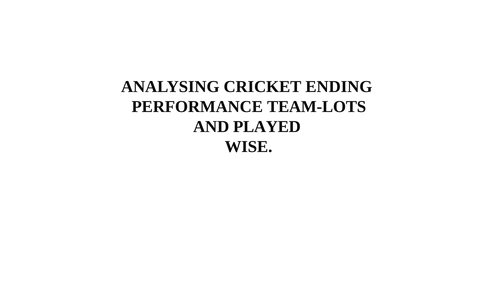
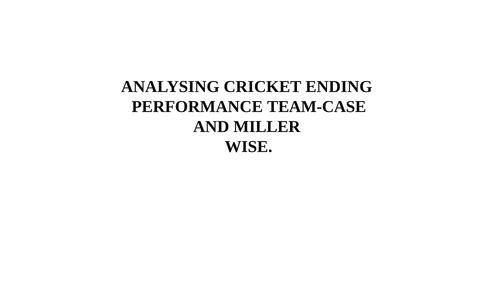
TEAM-LOTS: TEAM-LOTS -> TEAM-CASE (317, 107)
PLAYED: PLAYED -> MILLER (267, 127)
